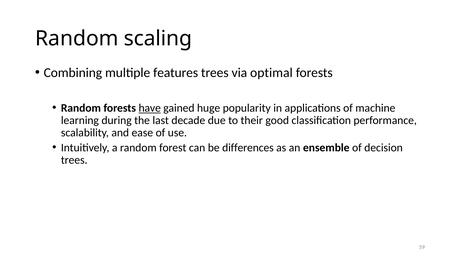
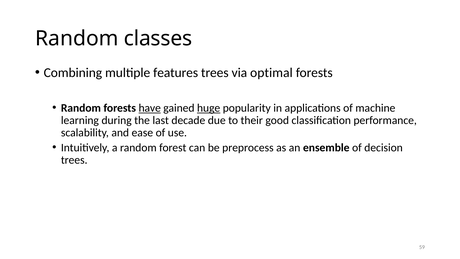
scaling: scaling -> classes (158, 39)
huge underline: none -> present (209, 108)
differences: differences -> preprocess (248, 147)
